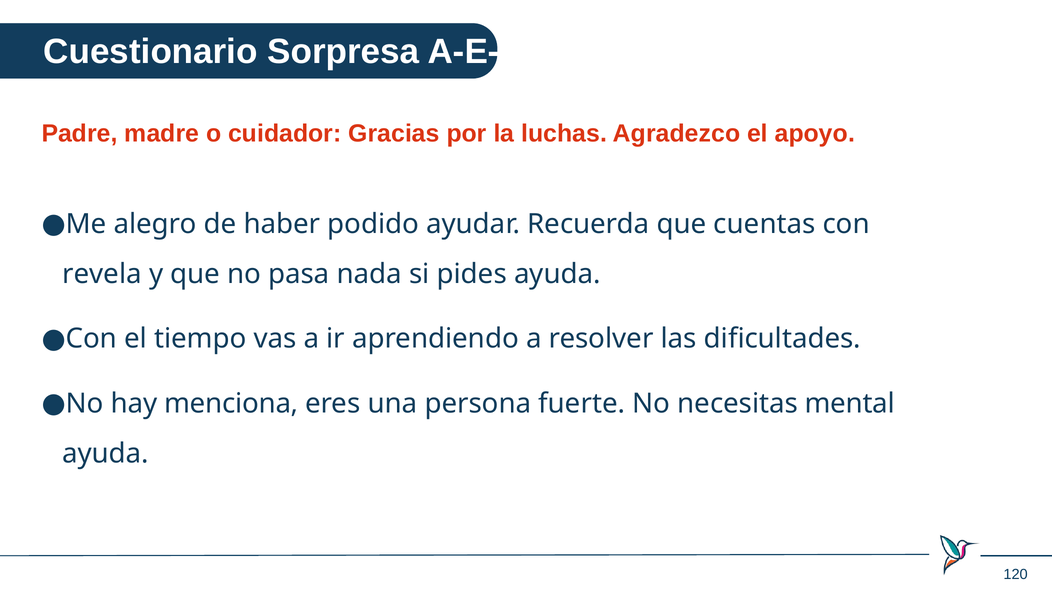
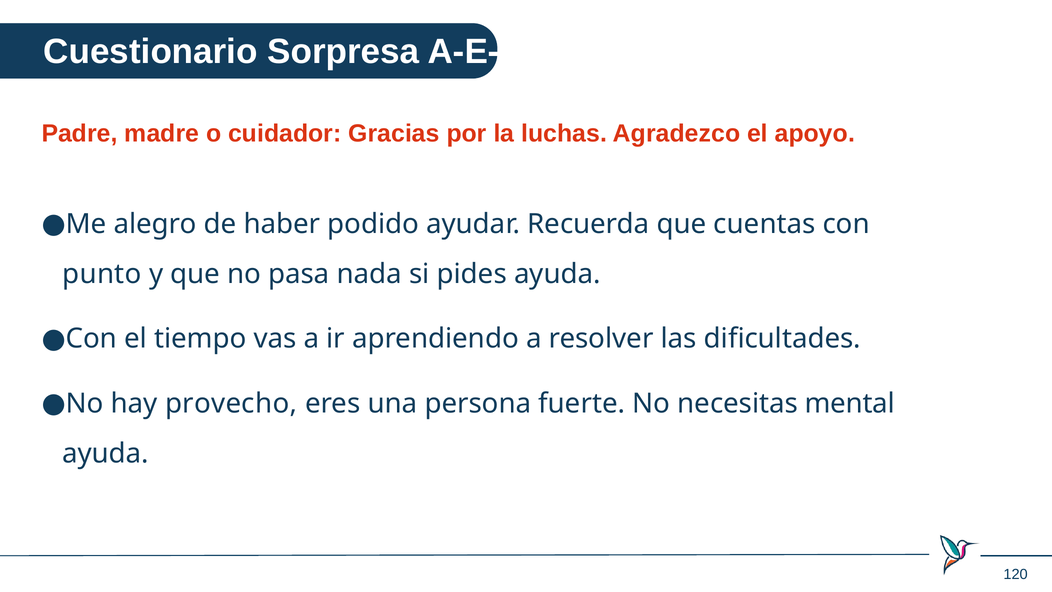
revela: revela -> punto (102, 274)
menciona: menciona -> provecho (231, 403)
